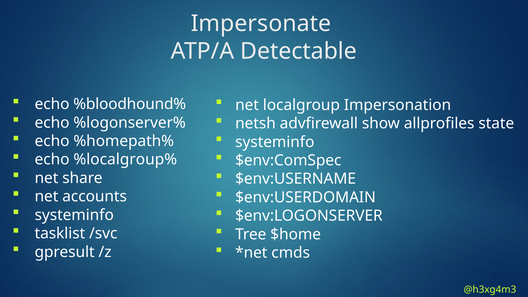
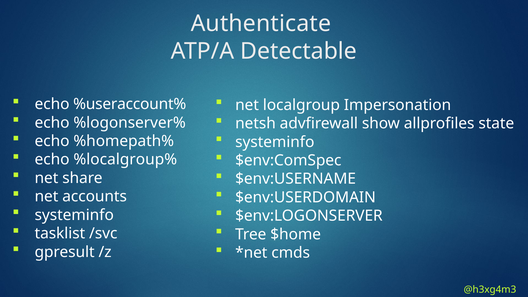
Impersonate: Impersonate -> Authenticate (261, 23)
%bloodhound%: %bloodhound% -> %useraccount% (130, 104)
